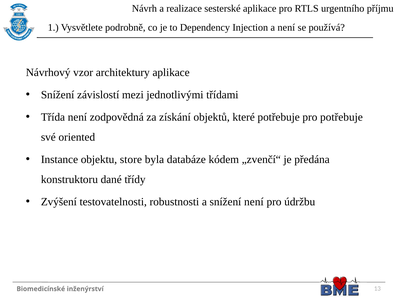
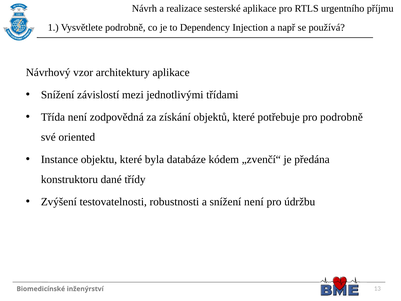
a není: není -> např (286, 27)
pro potřebuje: potřebuje -> podrobně (341, 117)
objektu store: store -> které (131, 159)
